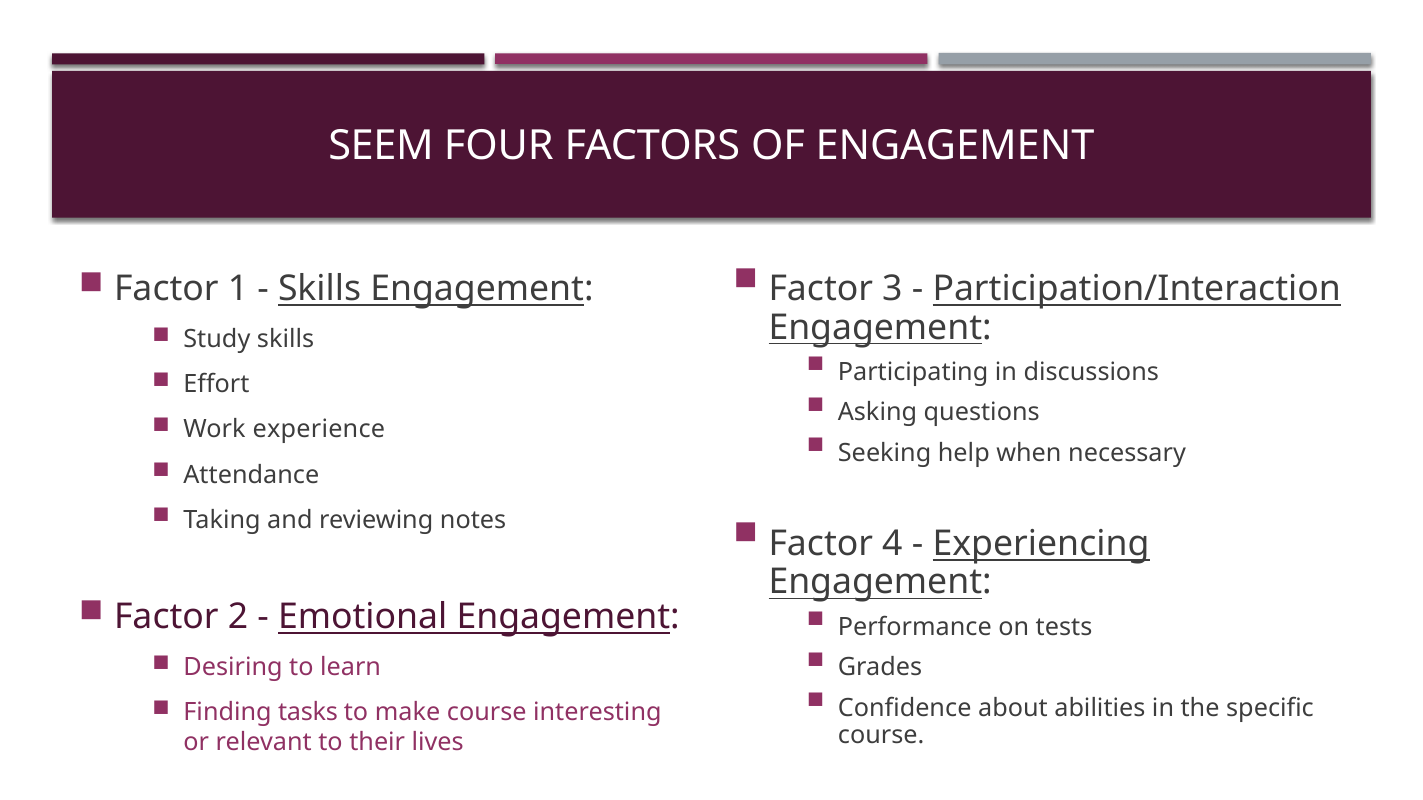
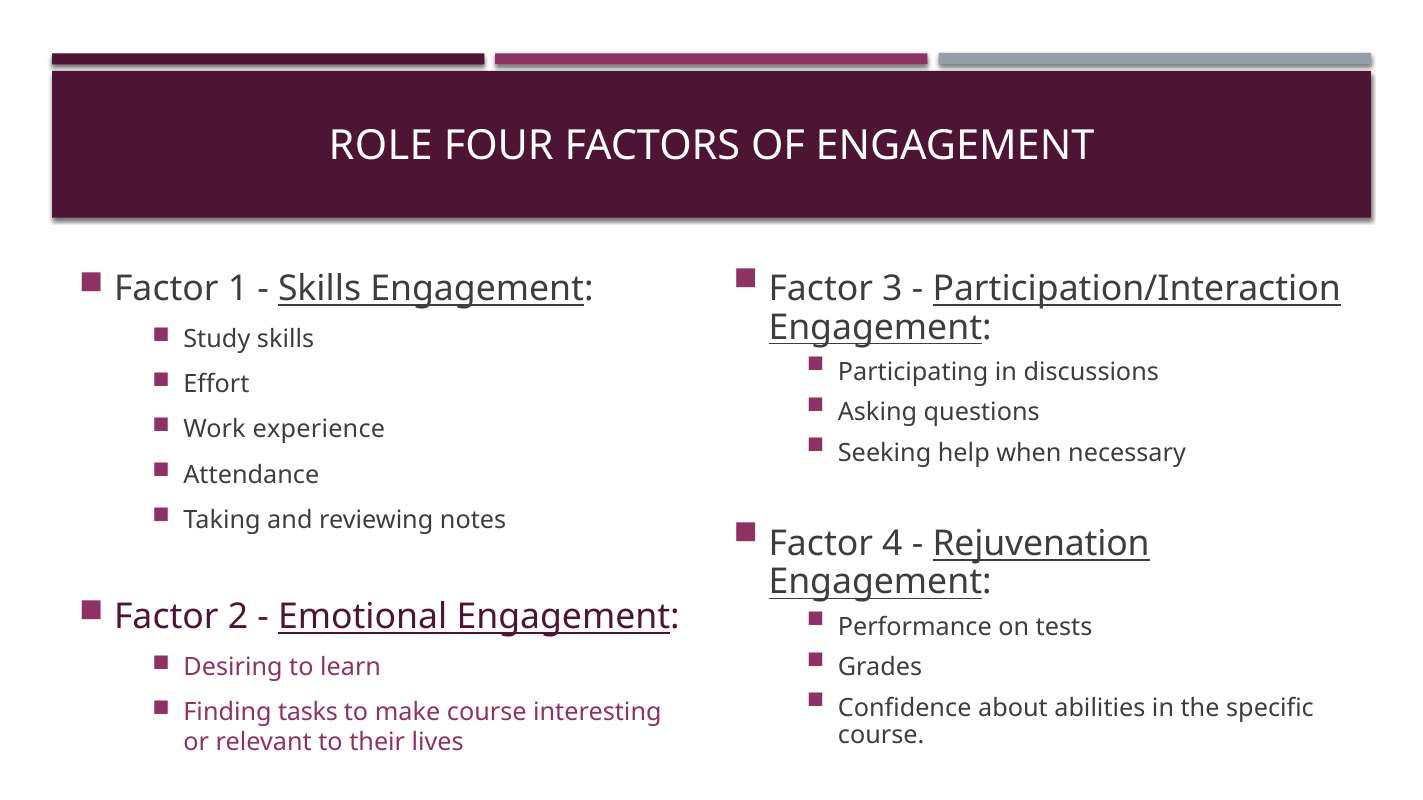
SEEM: SEEM -> ROLE (381, 146)
Experiencing: Experiencing -> Rejuvenation (1041, 544)
